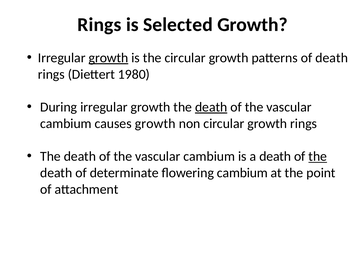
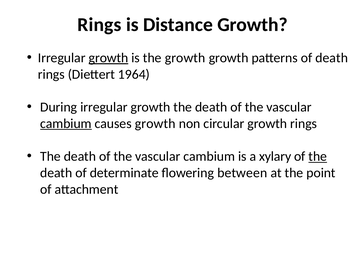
Selected: Selected -> Distance (178, 25)
the circular: circular -> growth (185, 58)
1980: 1980 -> 1964 (134, 74)
death underline: present -> none (211, 107)
cambium underline: none -> present (66, 124)
a death: death -> xylary (275, 156)
flowering cambium: cambium -> between (242, 173)
